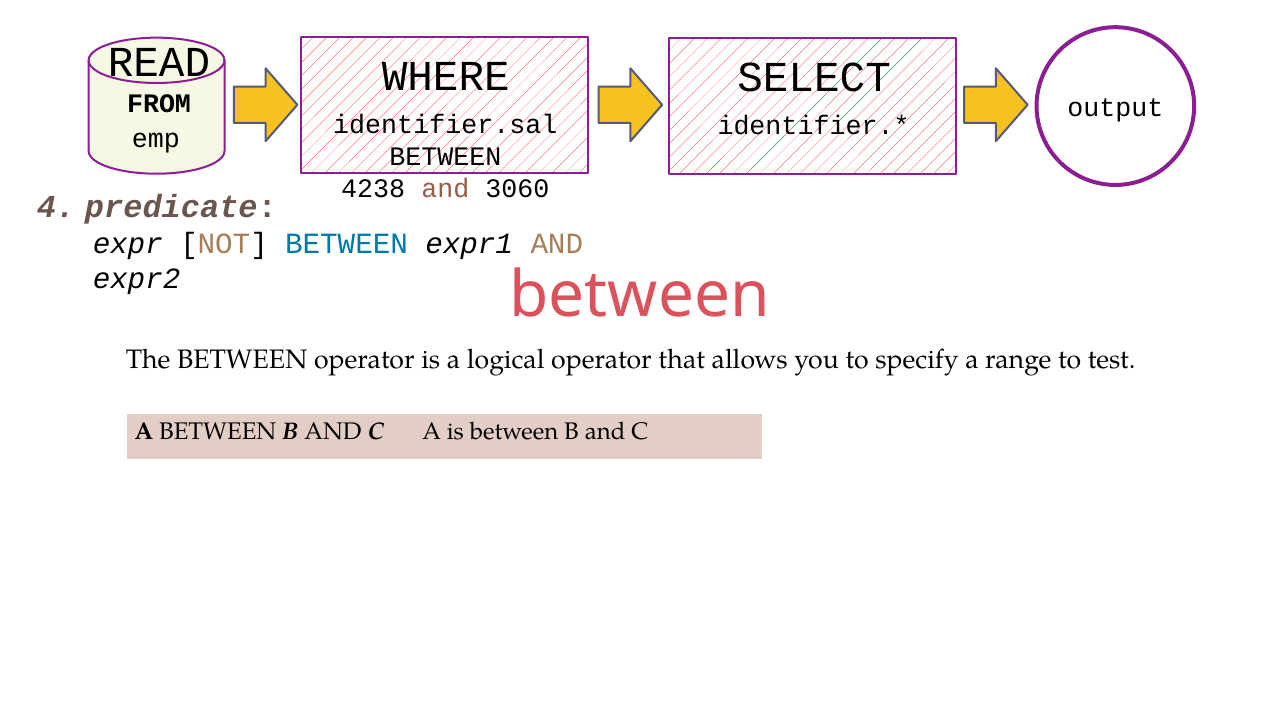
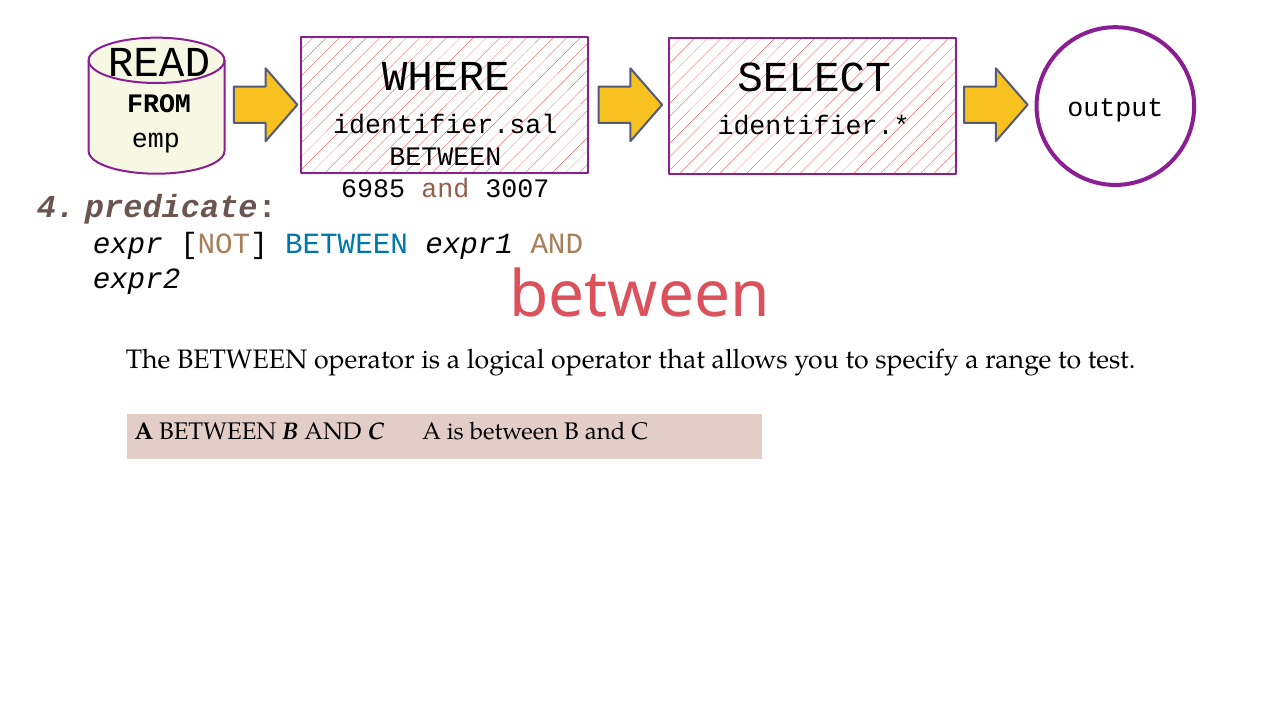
4238: 4238 -> 6985 (373, 189)
3060: 3060 -> 3007 (517, 189)
